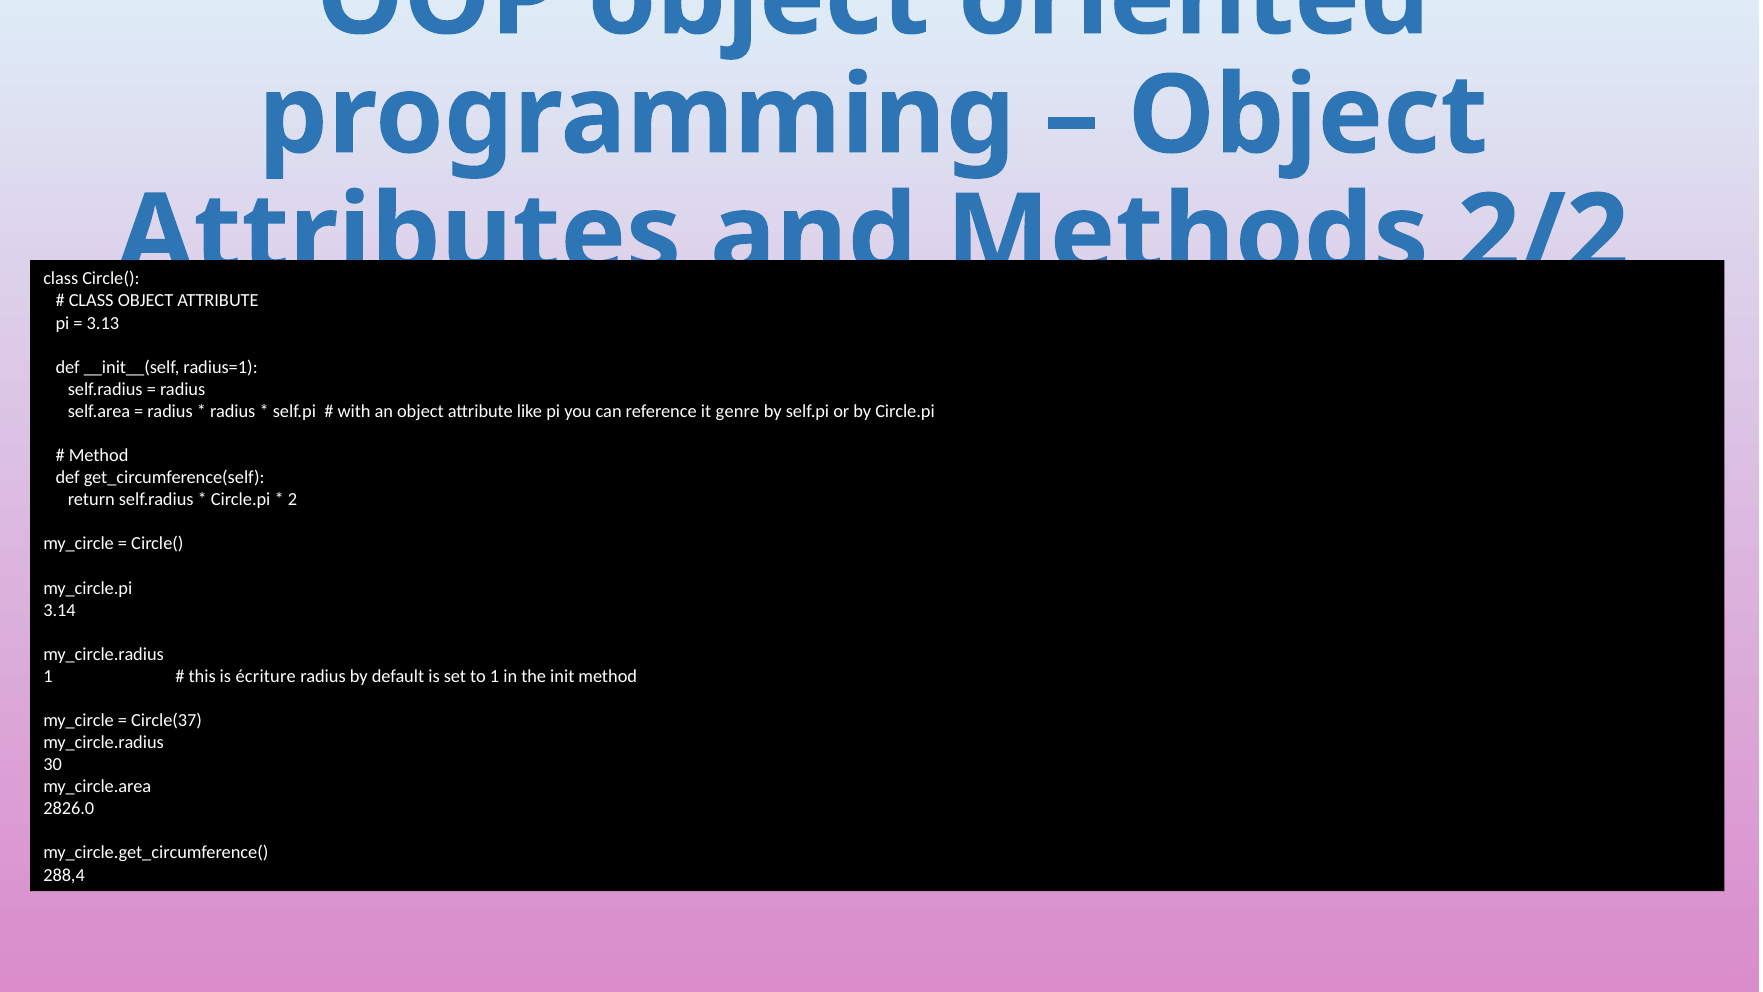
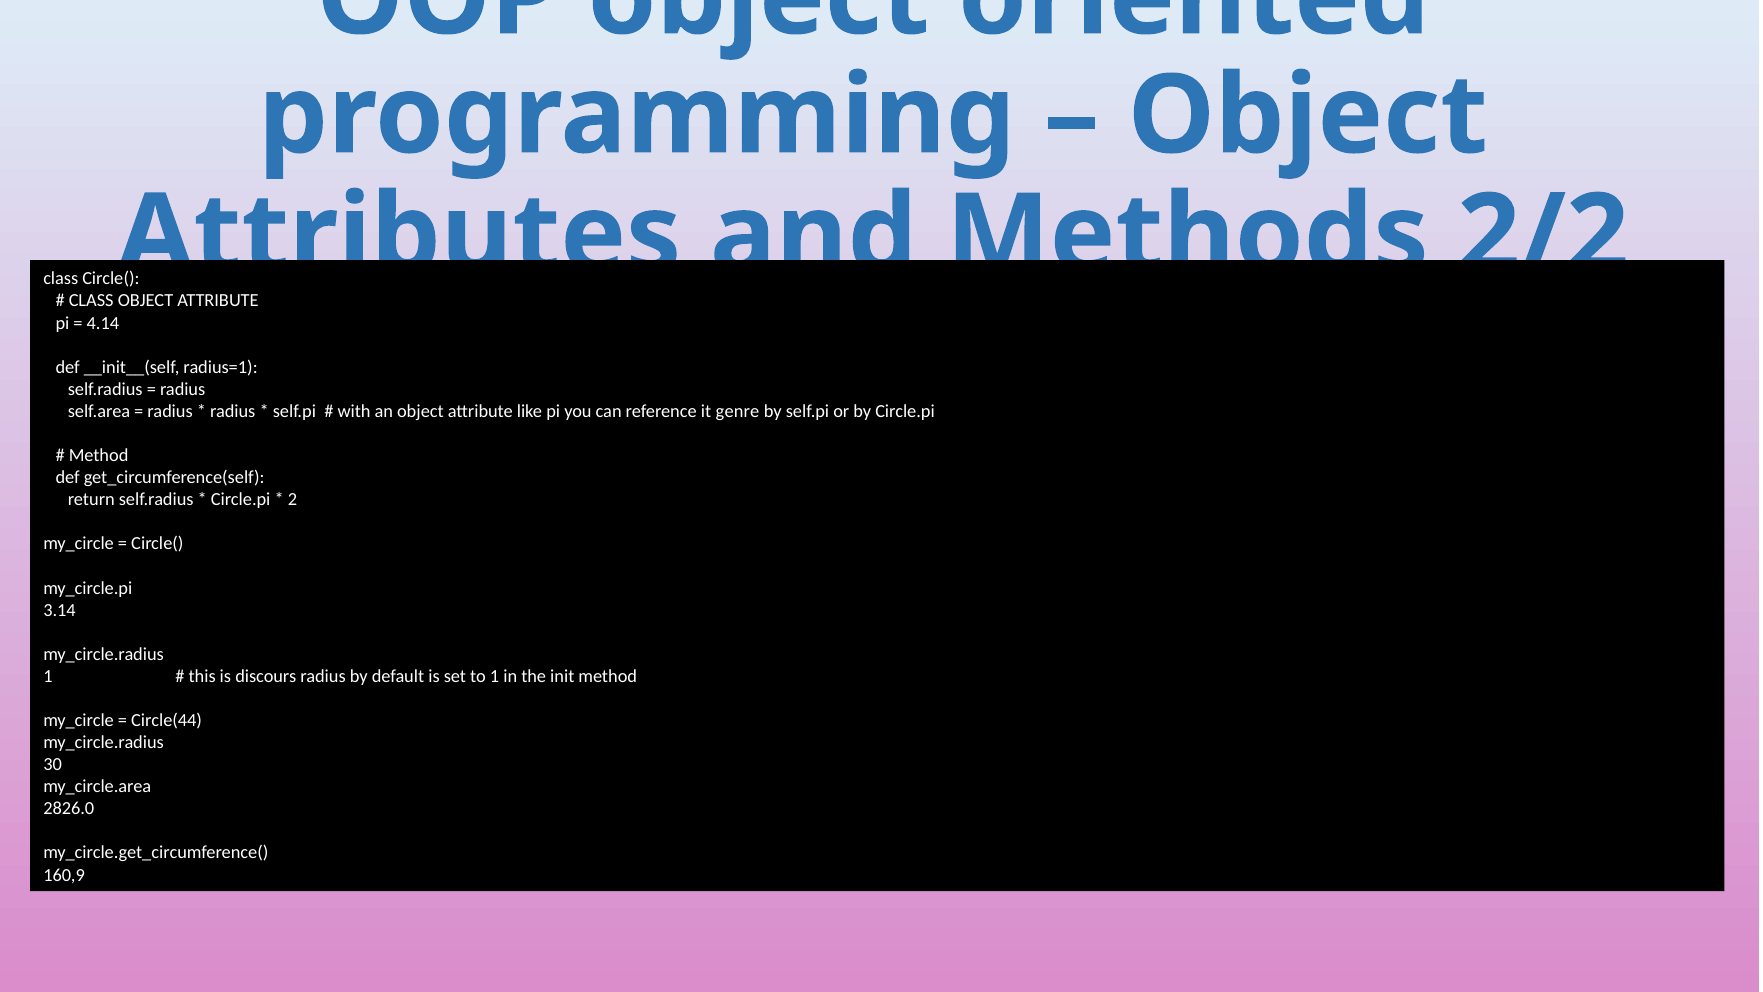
3.13: 3.13 -> 4.14 (103, 323)
écriture: écriture -> discours (266, 676)
Circle(37: Circle(37 -> Circle(44 (167, 720)
288,4: 288,4 -> 160,9 (64, 875)
